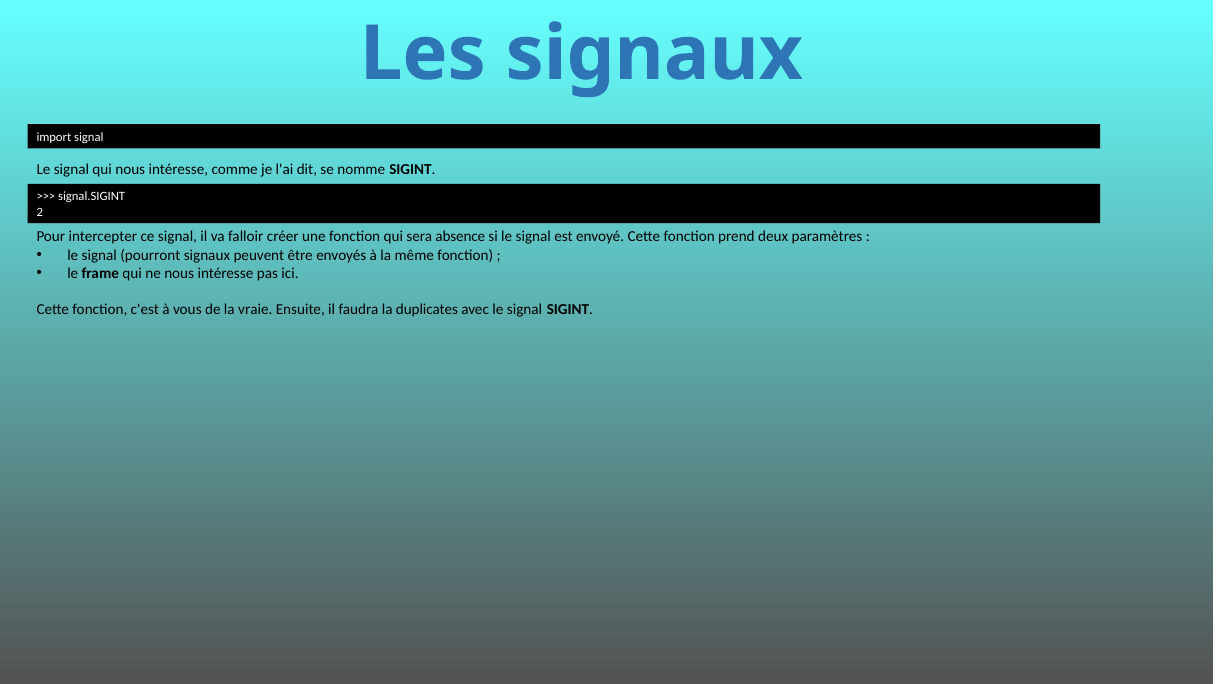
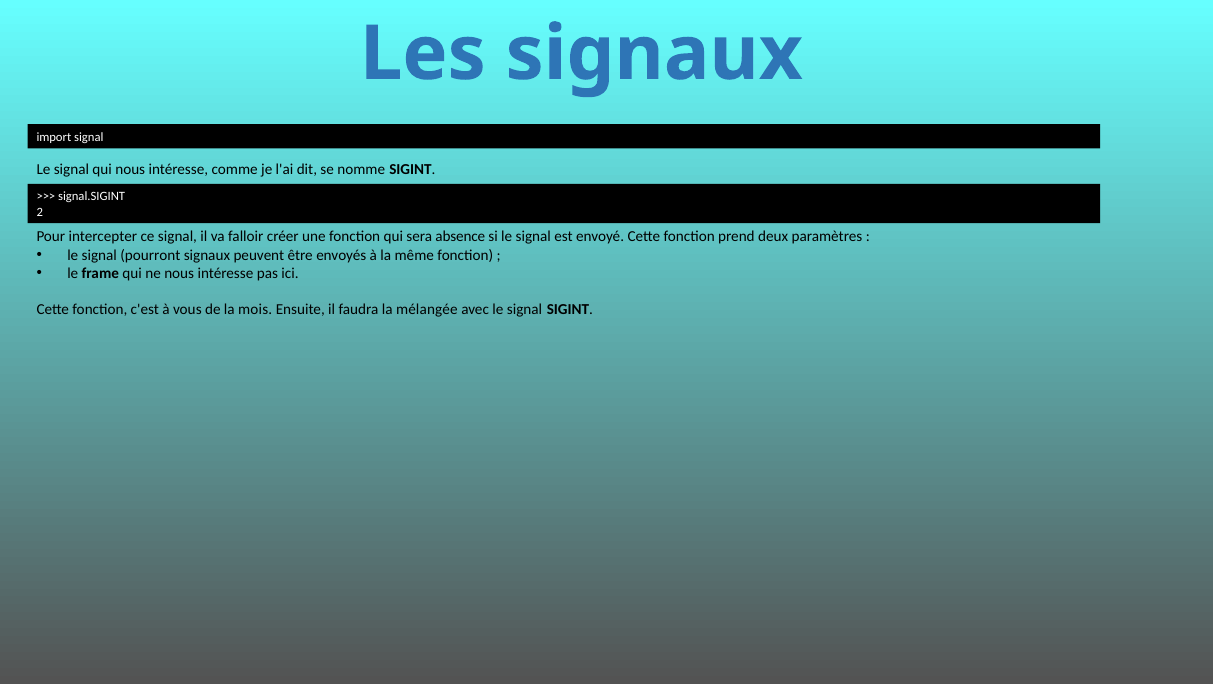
vraie: vraie -> mois (255, 310)
duplicates: duplicates -> mélangée (427, 310)
